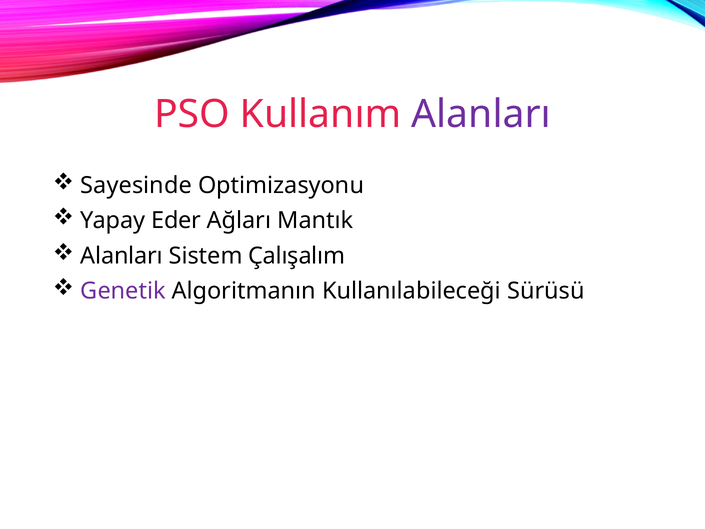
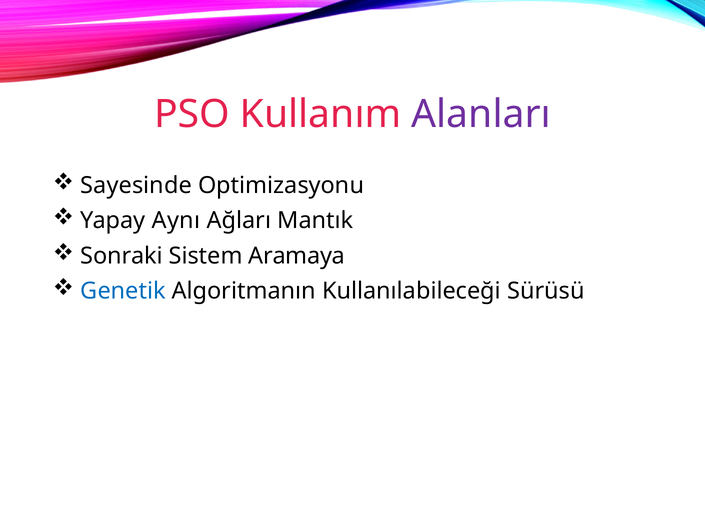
Eder: Eder -> Aynı (176, 220)
Alanları: Alanları -> Sonraki (122, 256)
Çalışalım: Çalışalım -> Aramaya (297, 256)
Genetik colour: purple -> blue (123, 291)
